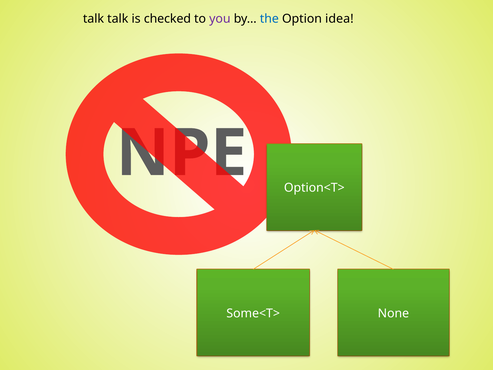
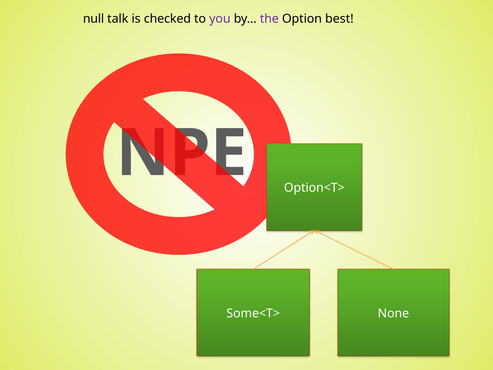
talk: talk -> null (94, 19)
the colour: blue -> purple (269, 19)
idea: idea -> best (339, 19)
